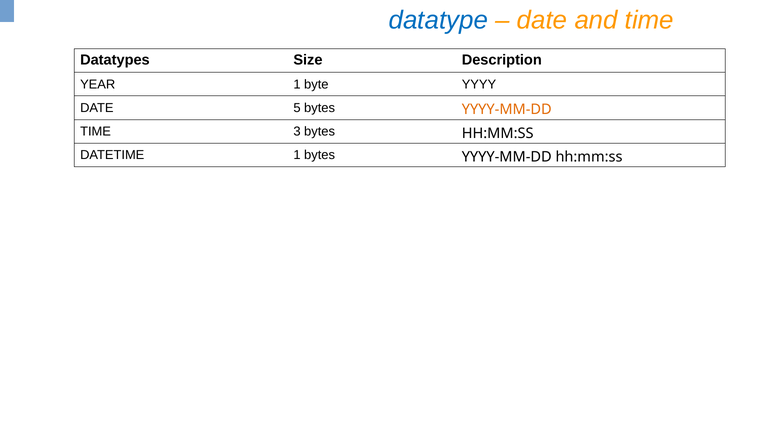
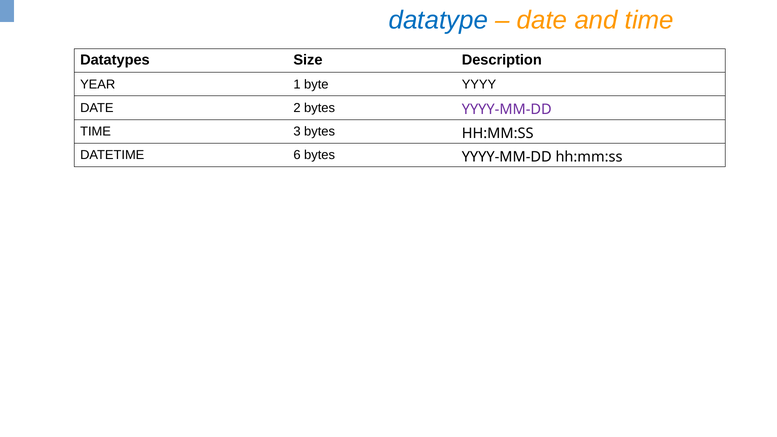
5: 5 -> 2 (297, 108)
YYYY-MM-DD colour: orange -> purple (507, 110)
DATETIME 1: 1 -> 6 (297, 155)
